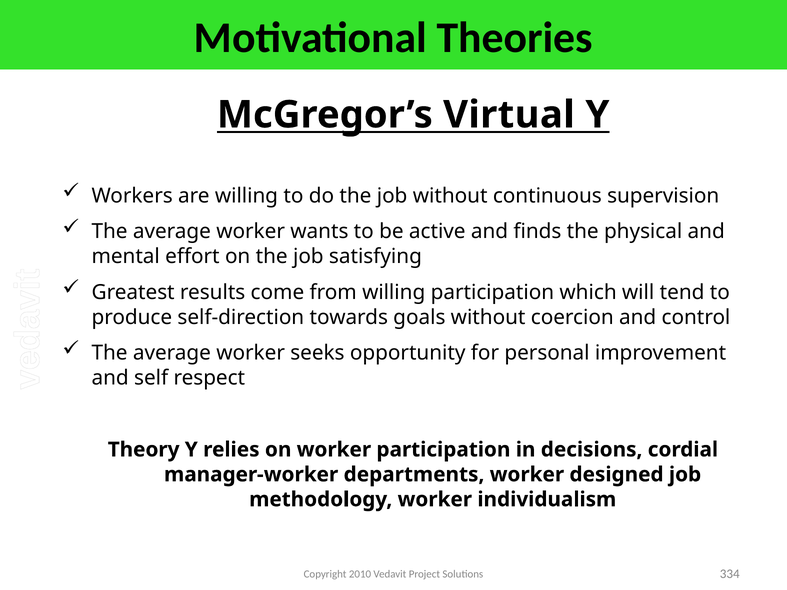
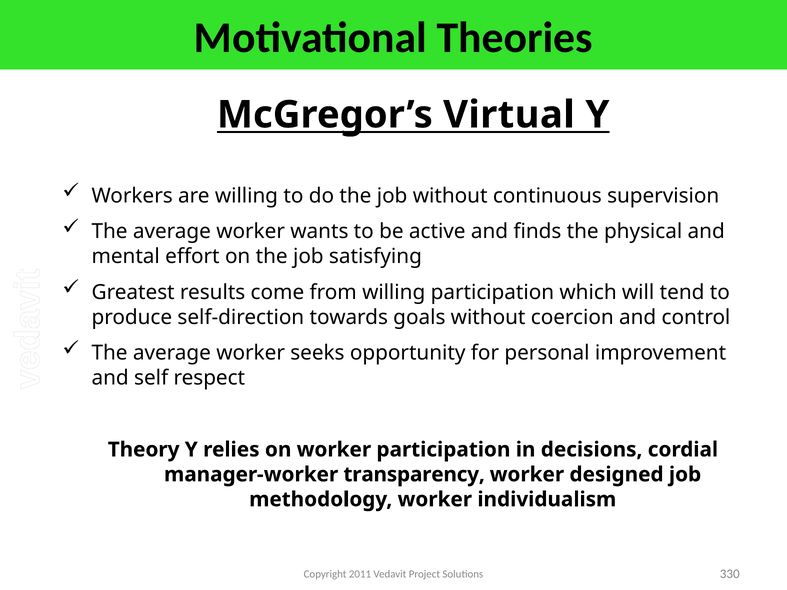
departments: departments -> transparency (414, 475)
2010: 2010 -> 2011 (360, 574)
334: 334 -> 330 (730, 574)
